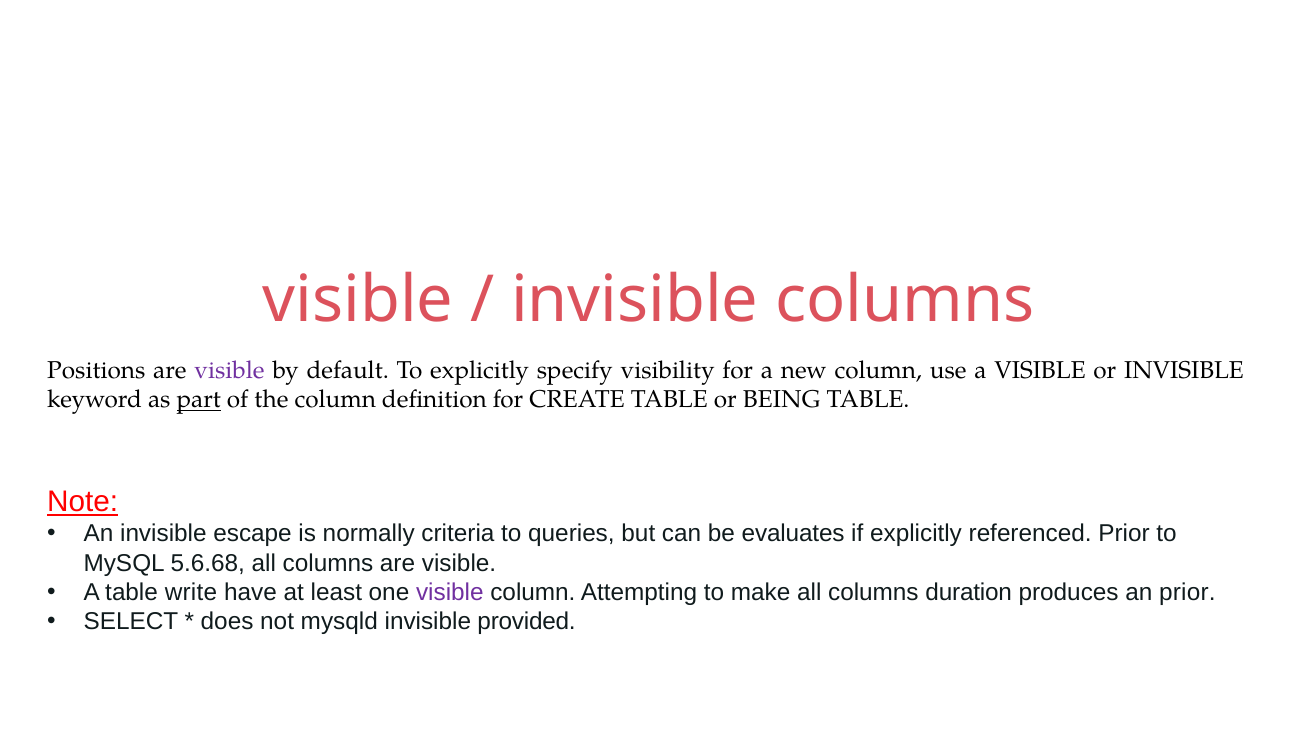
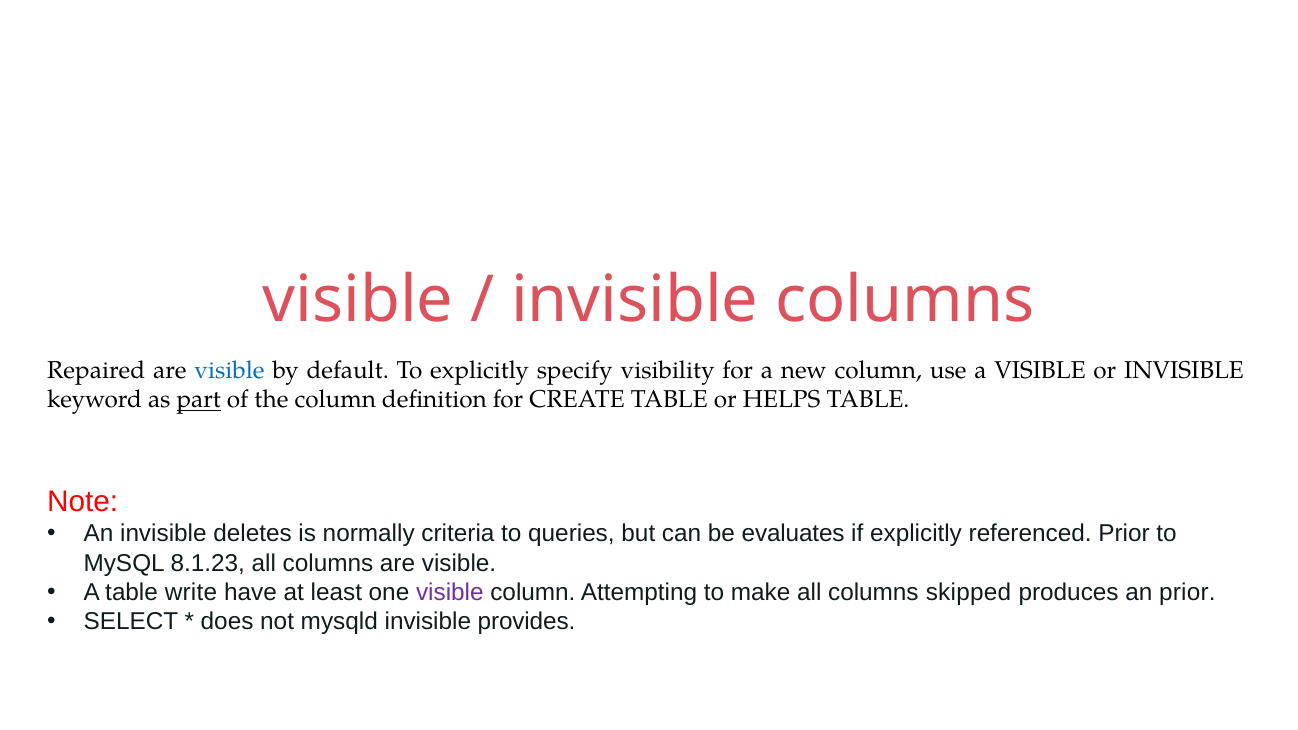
Positions: Positions -> Repaired (96, 371)
visible colour: purple -> blue (229, 371)
BEING: BEING -> HELPS (782, 400)
Note underline: present -> none (83, 502)
escape: escape -> deletes (253, 534)
5.6.68: 5.6.68 -> 8.1.23 (208, 563)
duration: duration -> skipped (968, 592)
provided: provided -> provides (527, 622)
